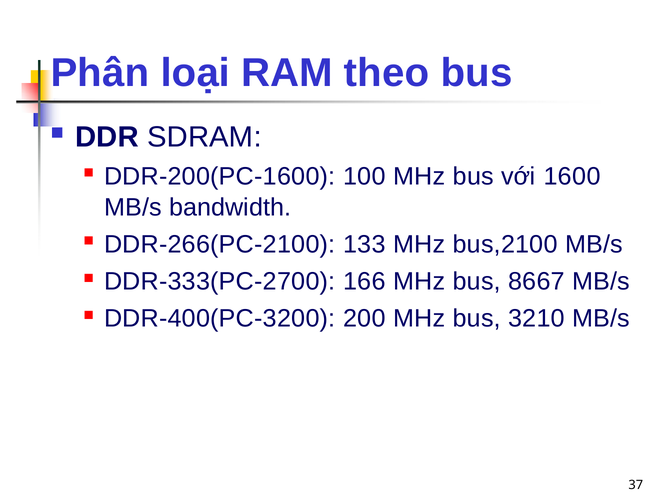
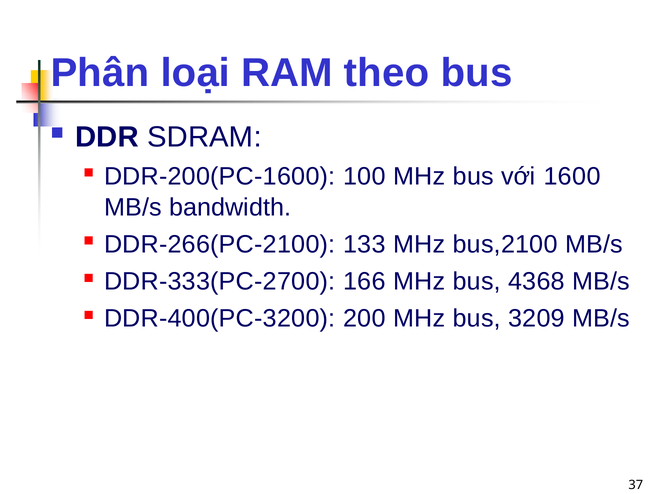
8667: 8667 -> 4368 (536, 282)
3210: 3210 -> 3209 (536, 319)
